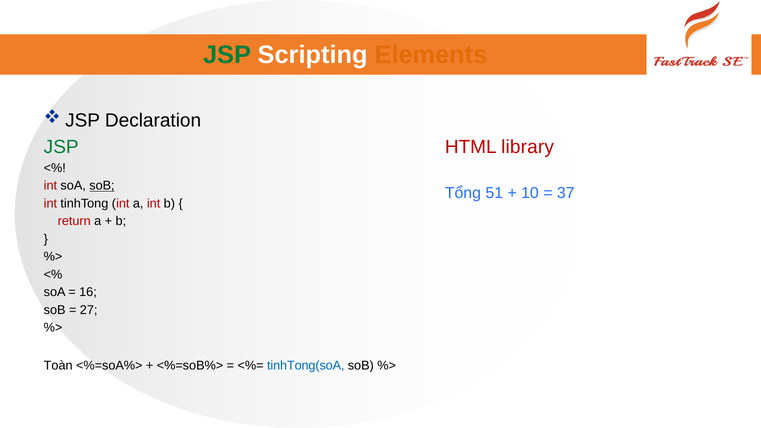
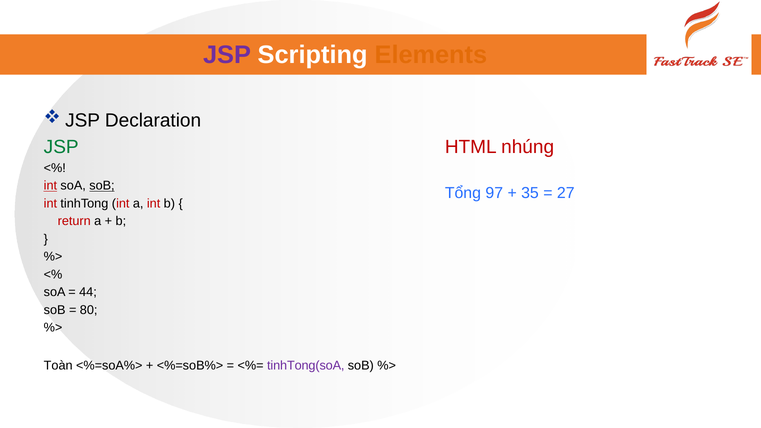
JSP colour: green -> purple (227, 55)
library: library -> nhúng (528, 147)
int underline: none -> present (50, 186)
51: 51 -> 97 (494, 193)
10: 10 -> 35 (530, 193)
37: 37 -> 27 (566, 193)
16: 16 -> 44 (88, 292)
27: 27 -> 80 (89, 310)
tinhTong(soA colour: blue -> purple (306, 365)
